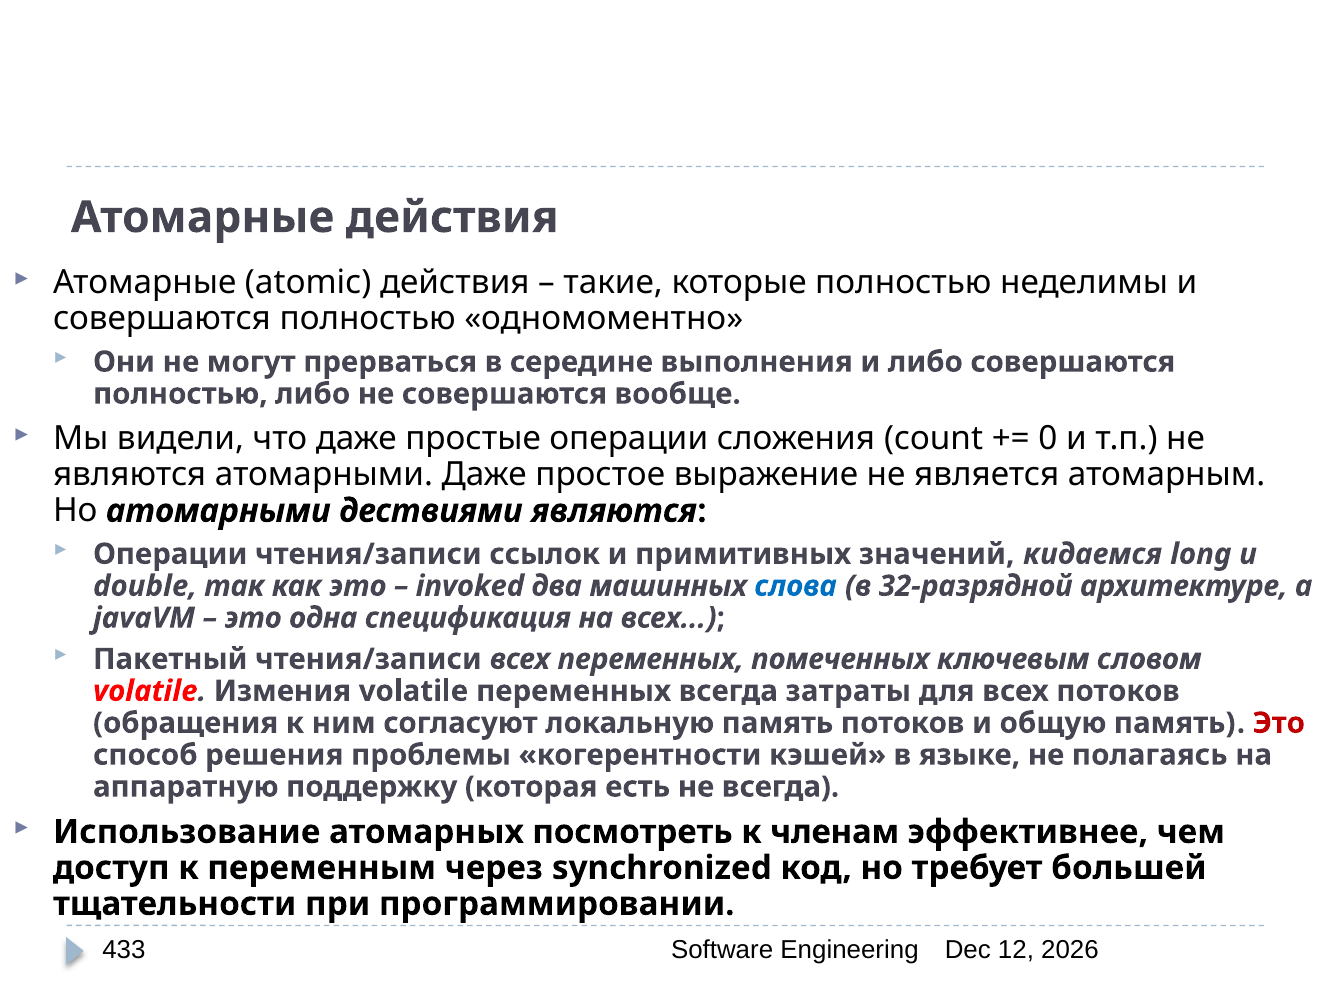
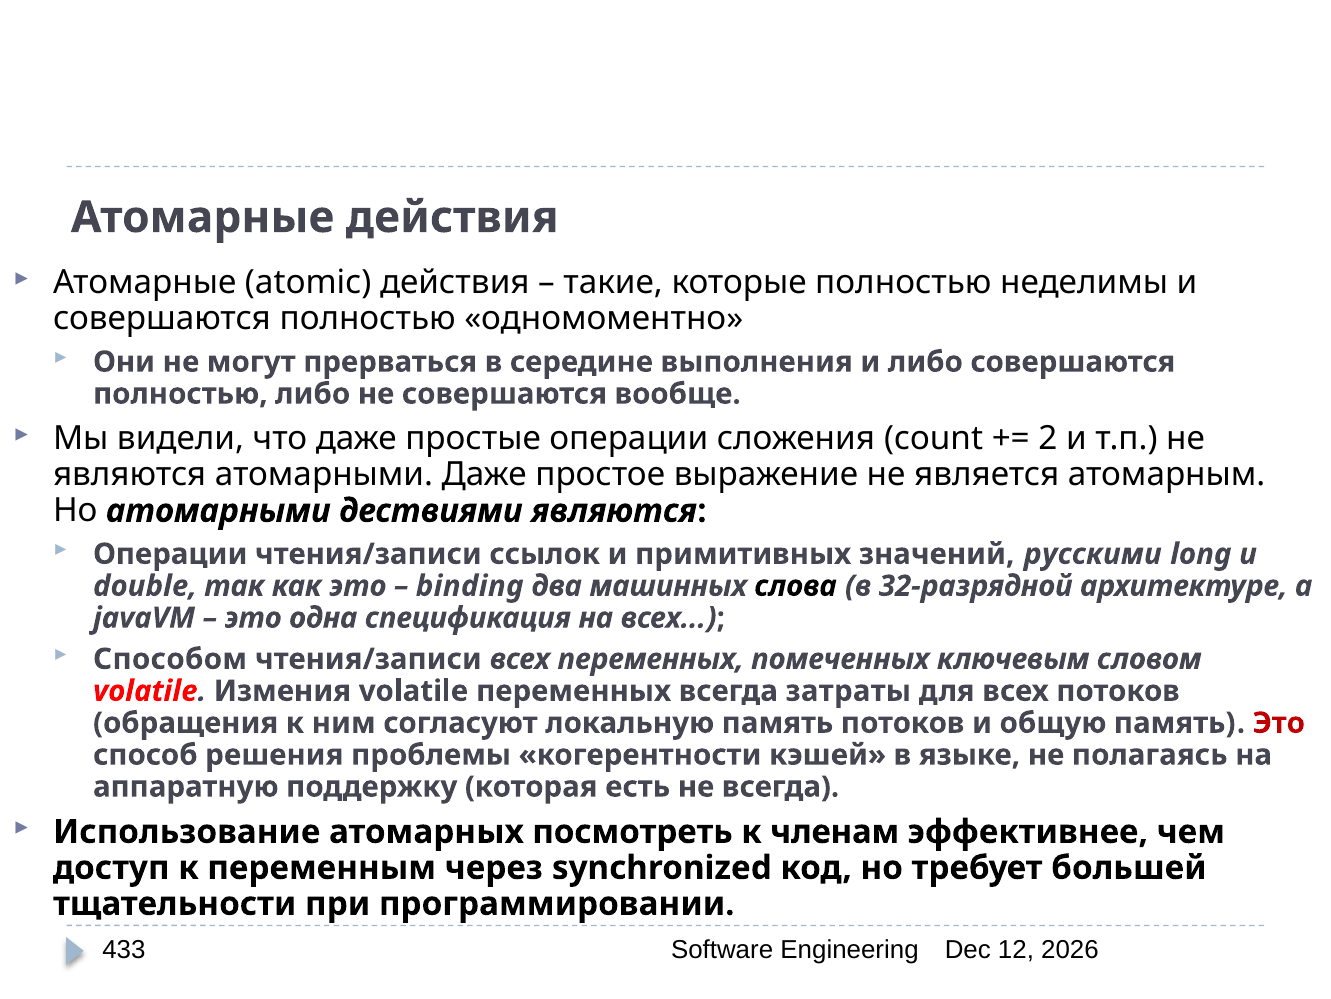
0: 0 -> 2 (1048, 439)
кидаемся: кидаемся -> русскими (1093, 554)
invoked: invoked -> binding (470, 586)
слова colour: blue -> black (796, 586)
Пакетный: Пакетный -> Способом (170, 659)
